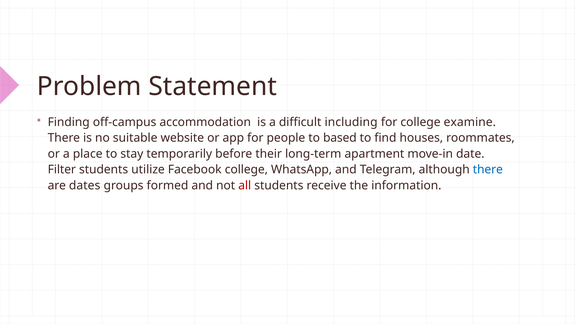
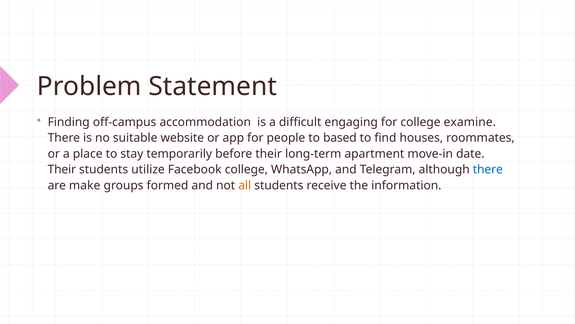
including: including -> engaging (351, 122)
Filter: Filter -> Their (62, 169)
dates: dates -> make (85, 185)
all colour: red -> orange (245, 185)
